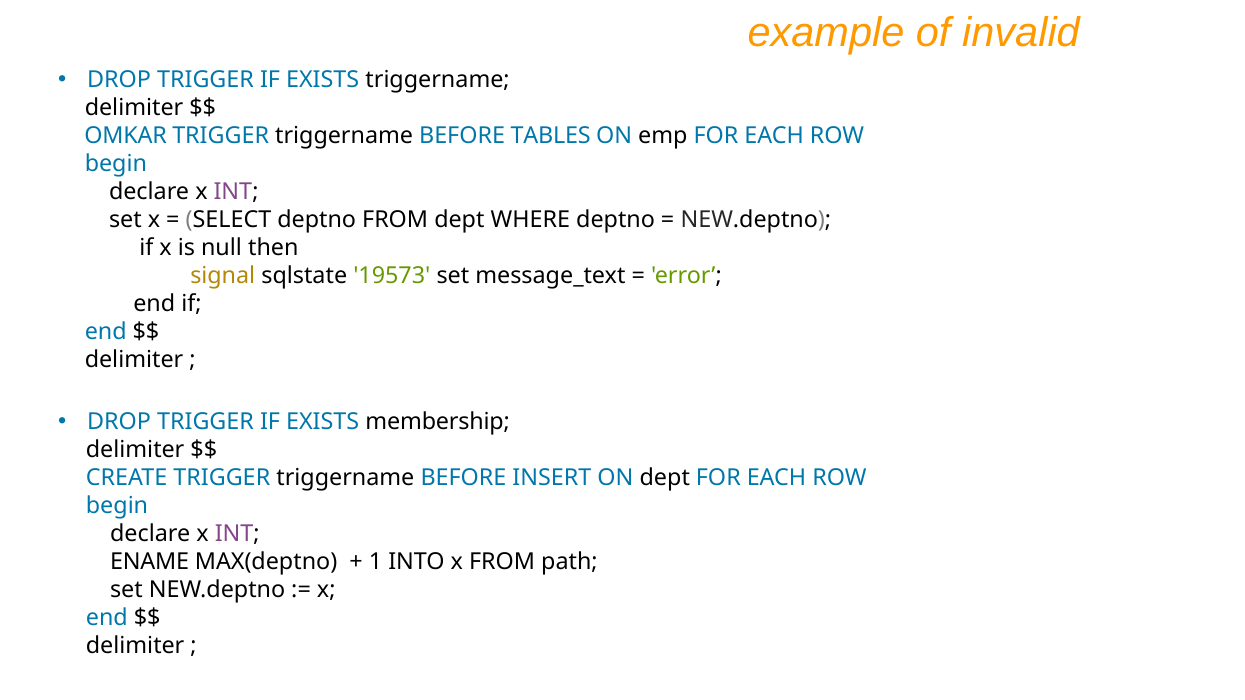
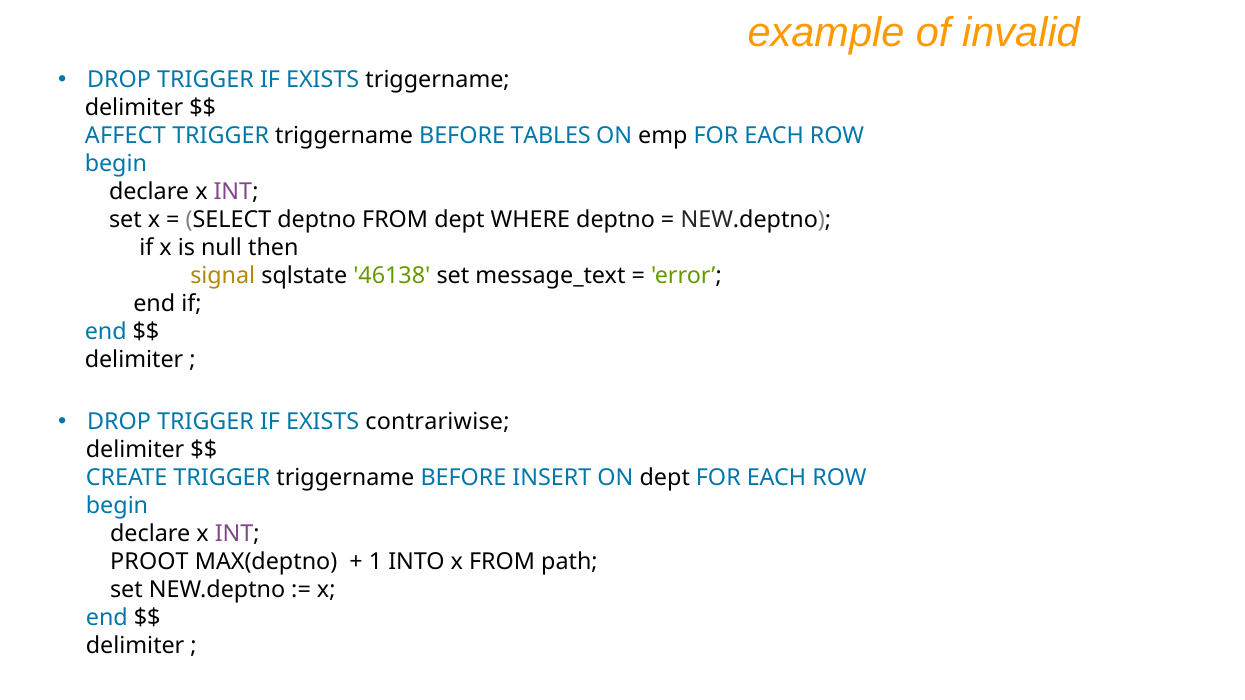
OMKAR: OMKAR -> AFFECT (125, 136)
19573: 19573 -> 46138 (392, 276)
membership: membership -> contrariwise (438, 422)
ENAME: ENAME -> PROOT (149, 562)
